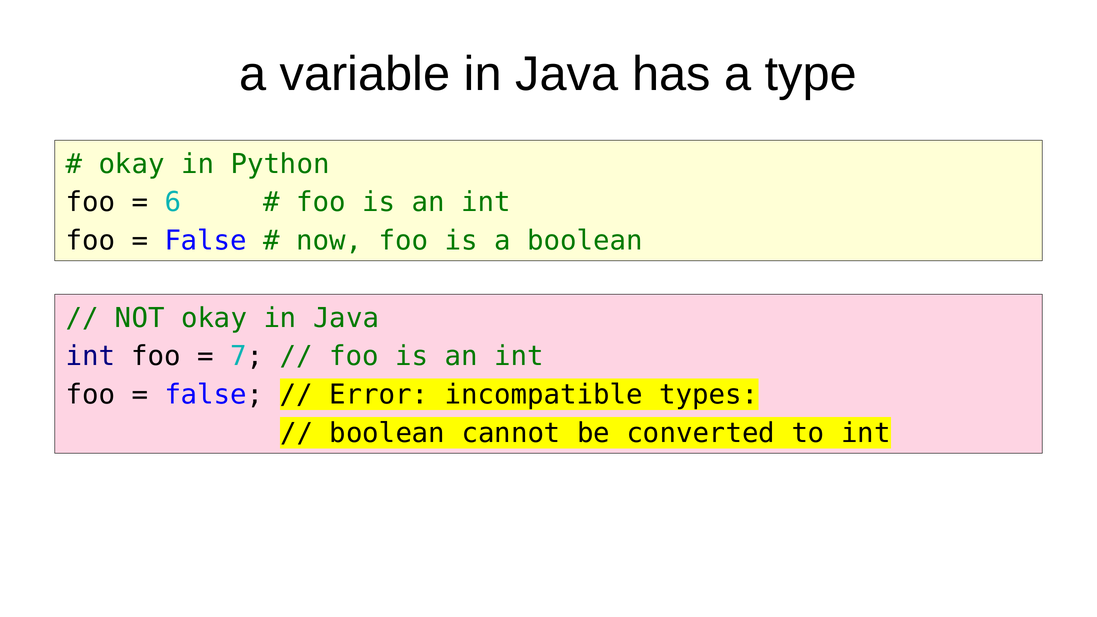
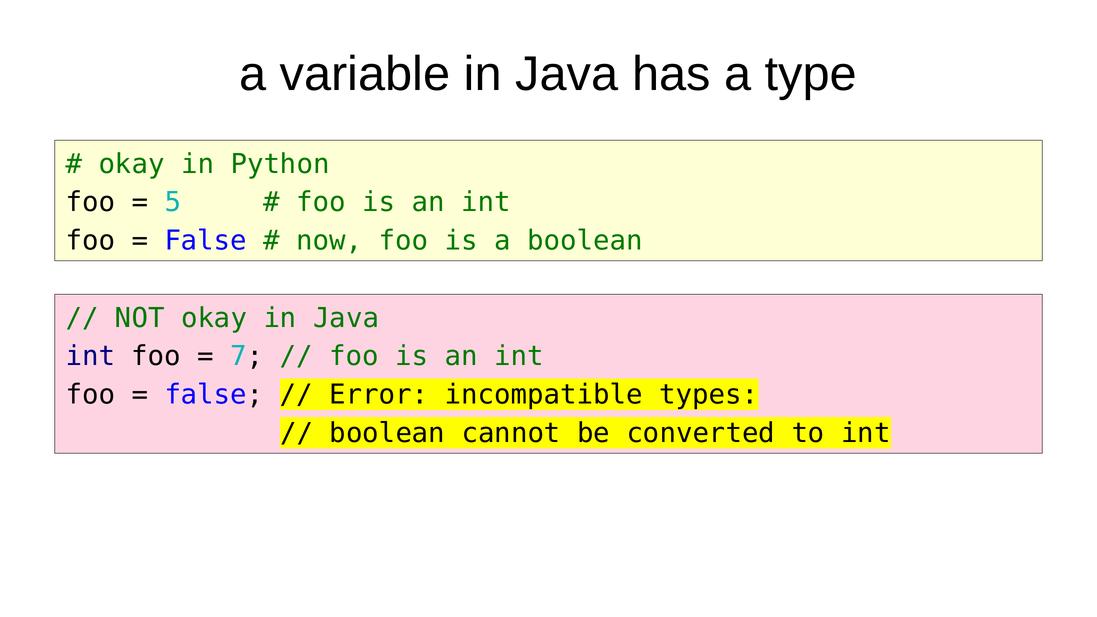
6: 6 -> 5 (173, 202)
